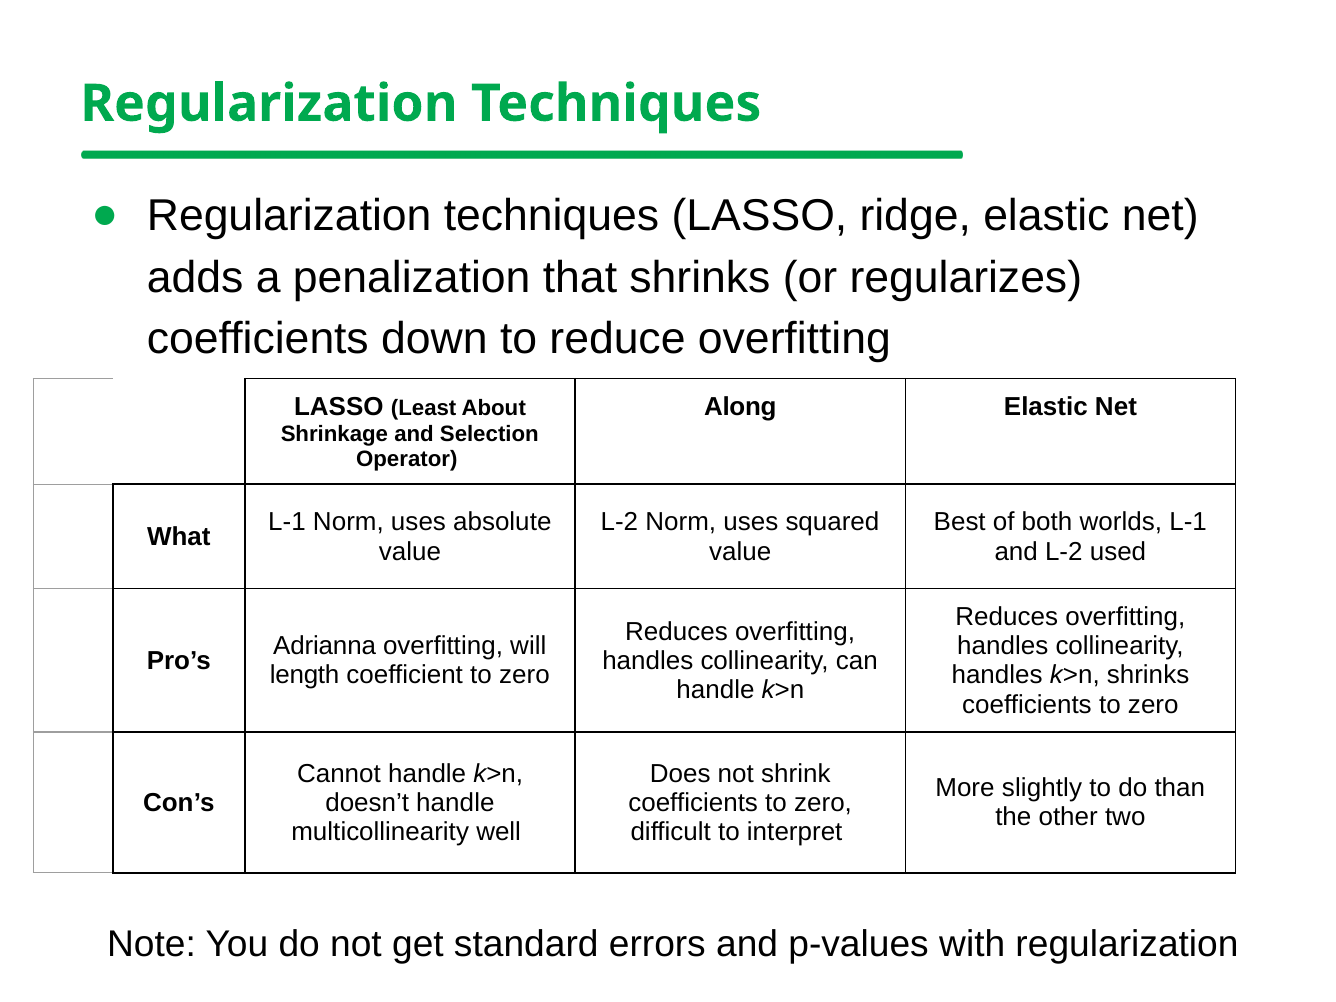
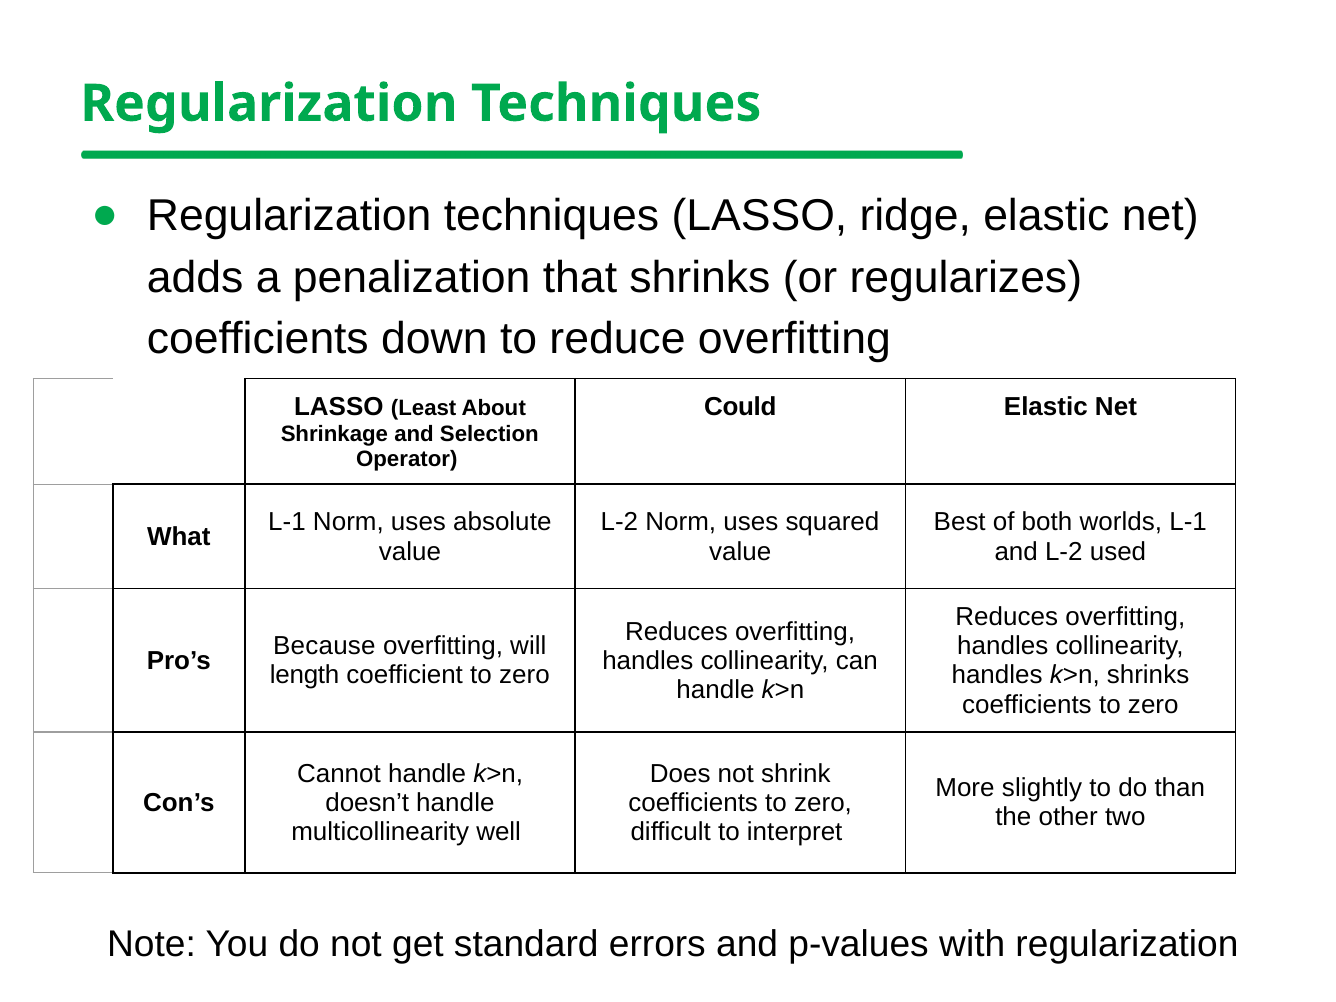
Along: Along -> Could (740, 407)
Adrianna: Adrianna -> Because (324, 646)
